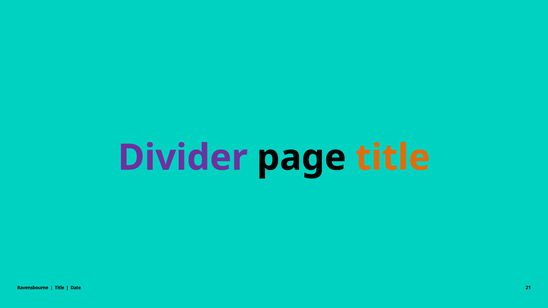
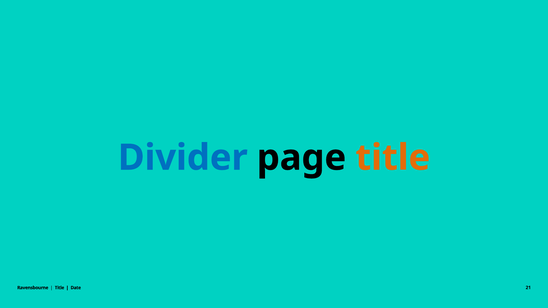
Divider colour: purple -> blue (183, 158)
